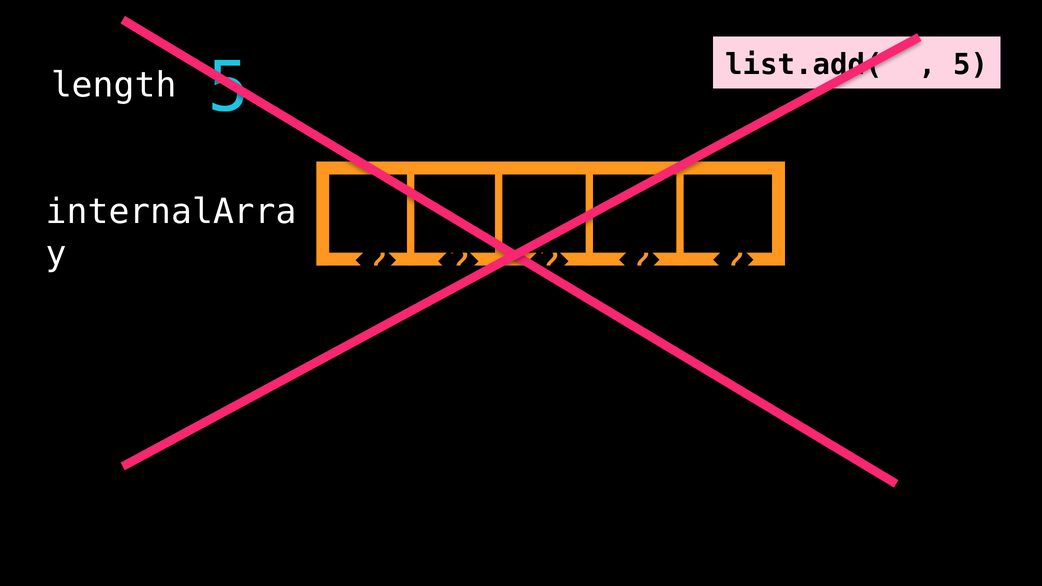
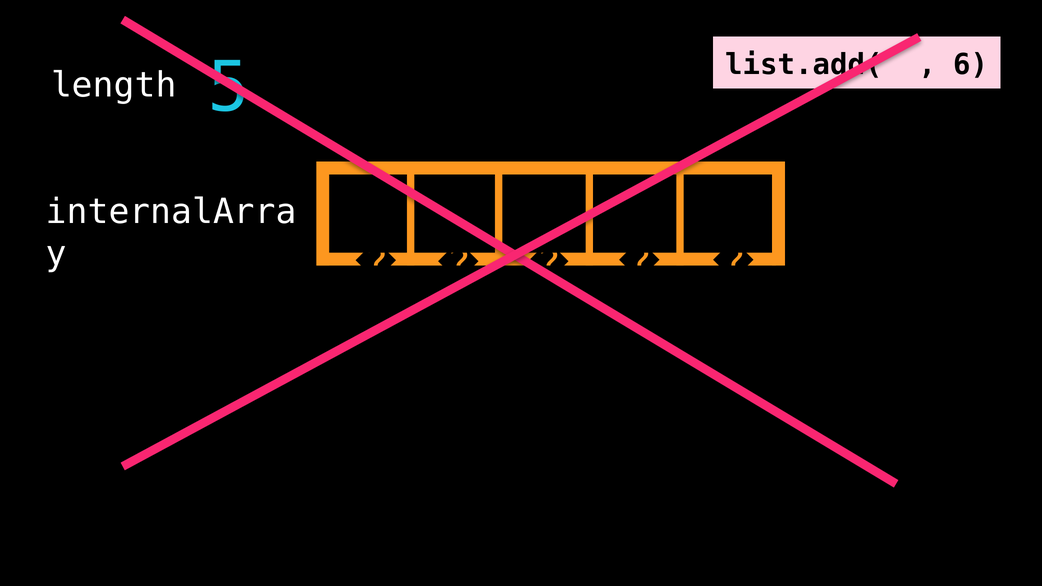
5: 5 -> 6 (971, 65)
